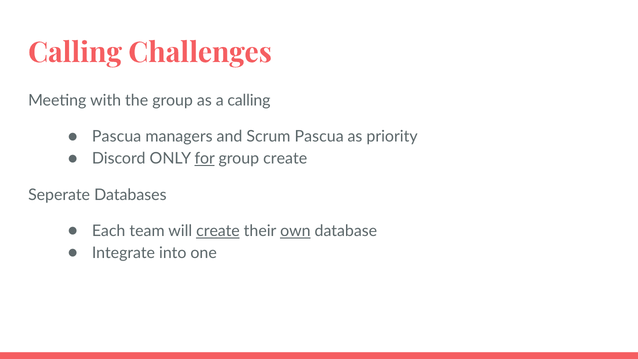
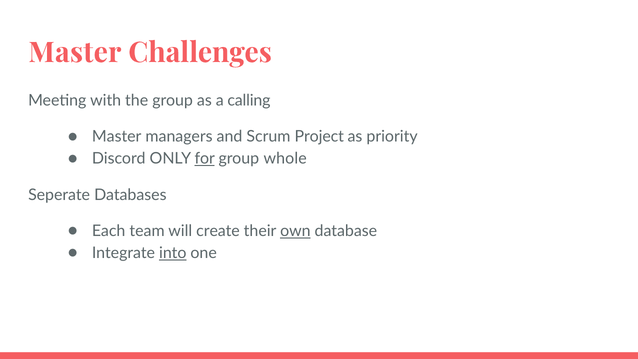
Calling: Calling -> Master (75, 53)
Pascua: Pascua -> Master (117, 137)
Scrum Pascua: Pascua -> Project (319, 137)
group create: create -> whole (285, 159)
create underline: present -> none (218, 231)
into underline: none -> present (173, 253)
